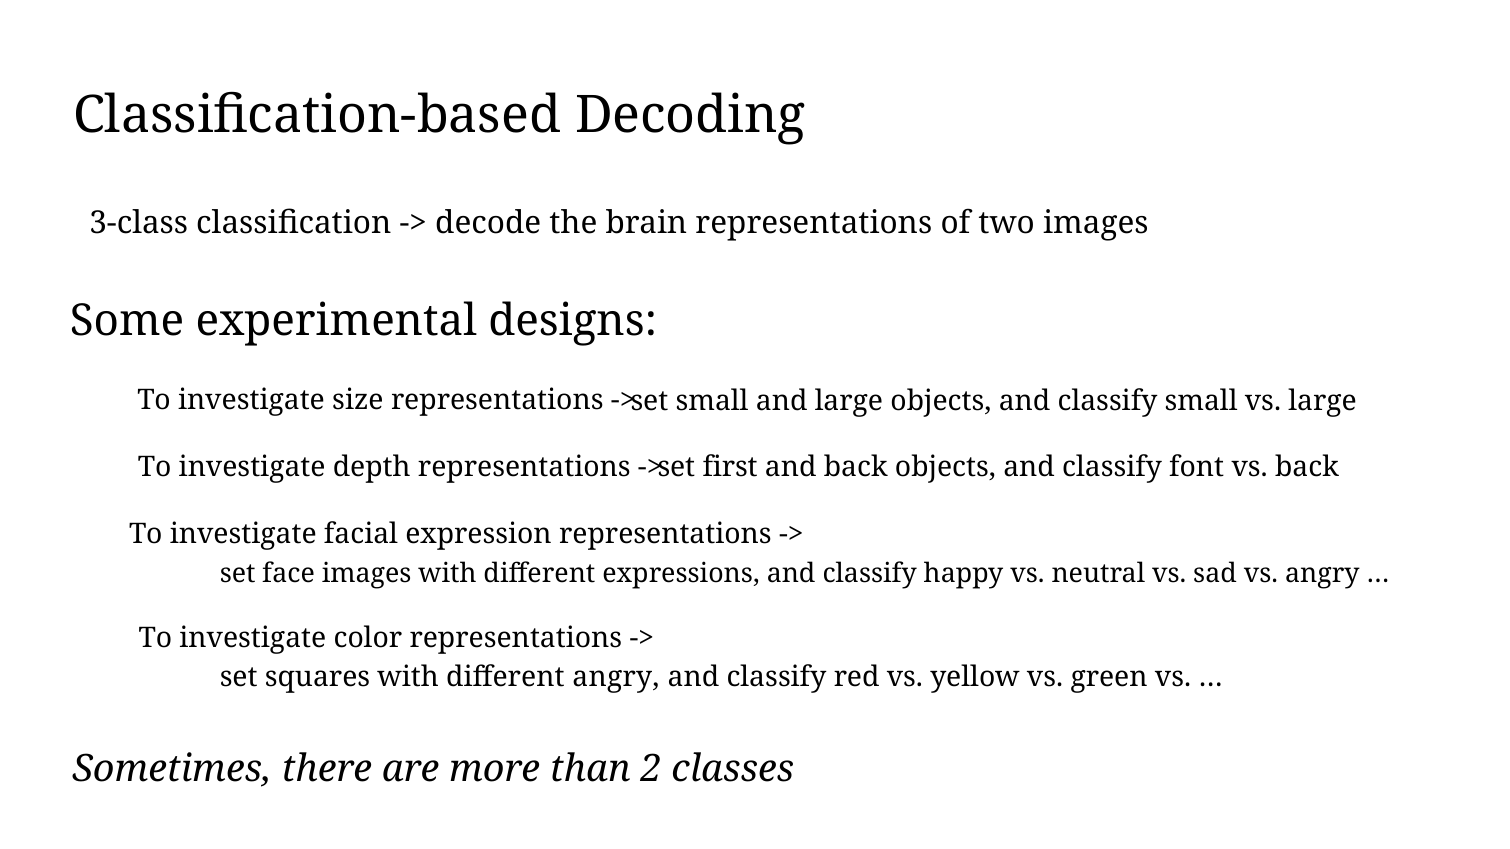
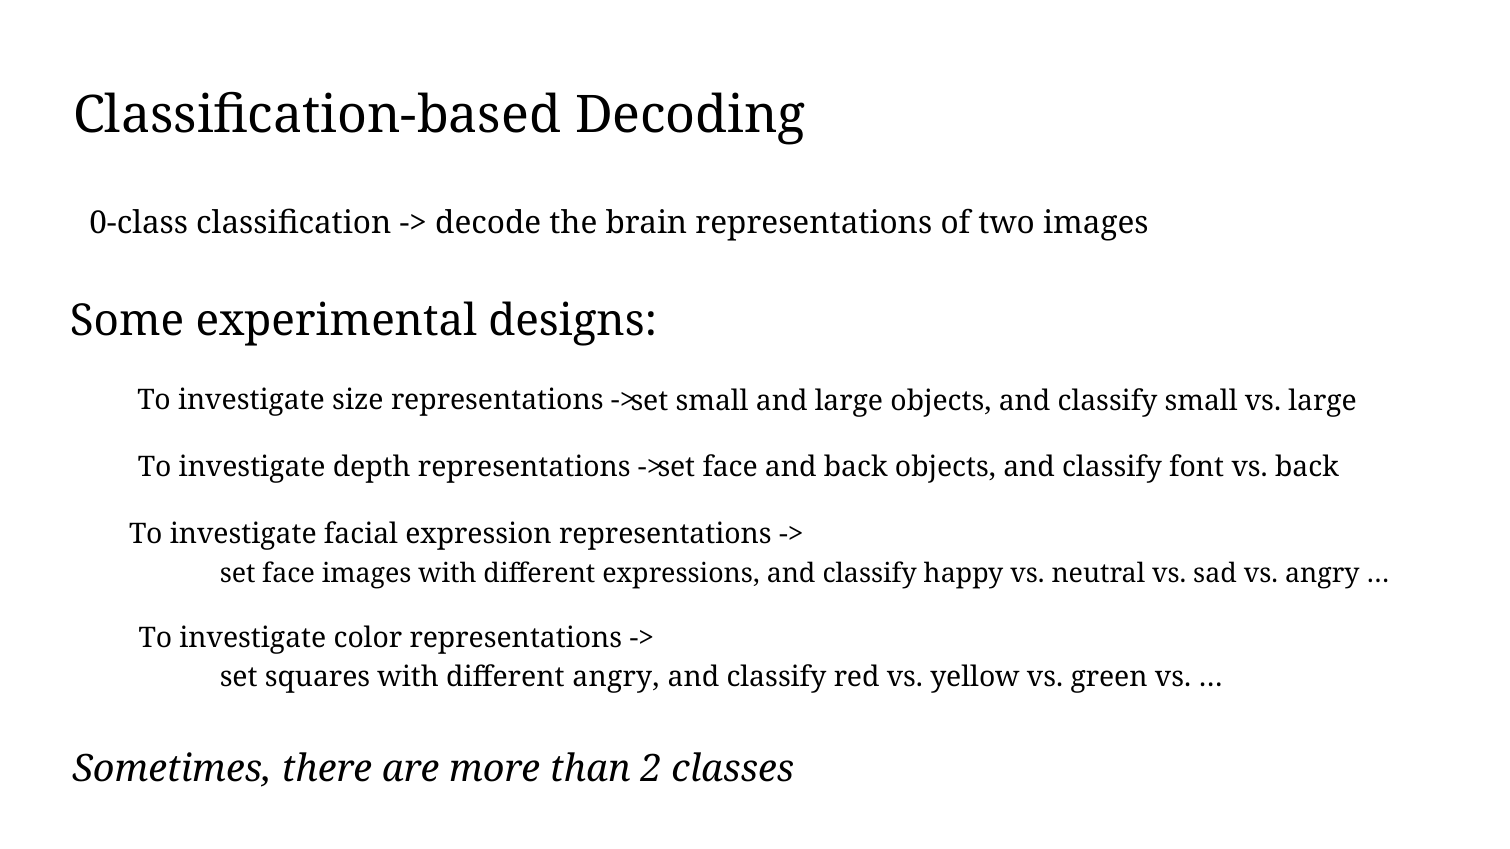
3-class: 3-class -> 0-class (139, 223)
first: first -> face (730, 467)
